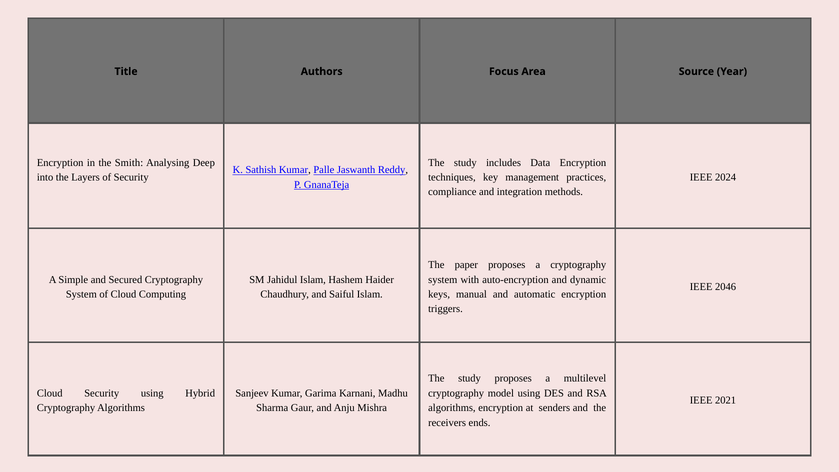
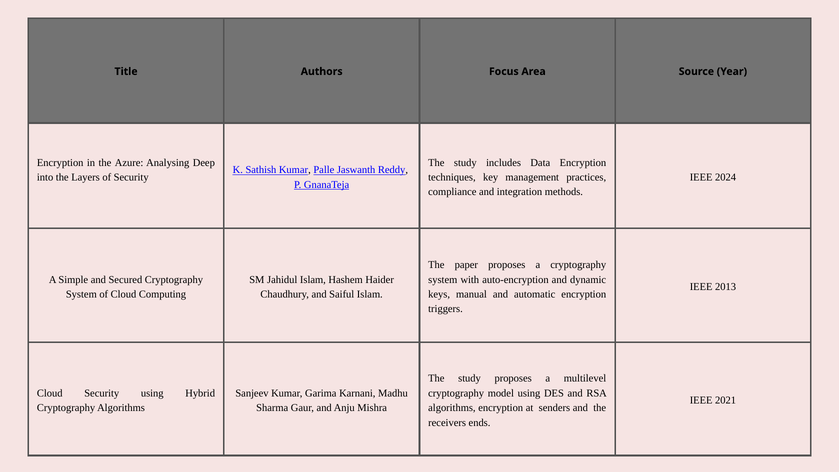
Smith: Smith -> Azure (129, 163)
2046: 2046 -> 2013 (726, 287)
